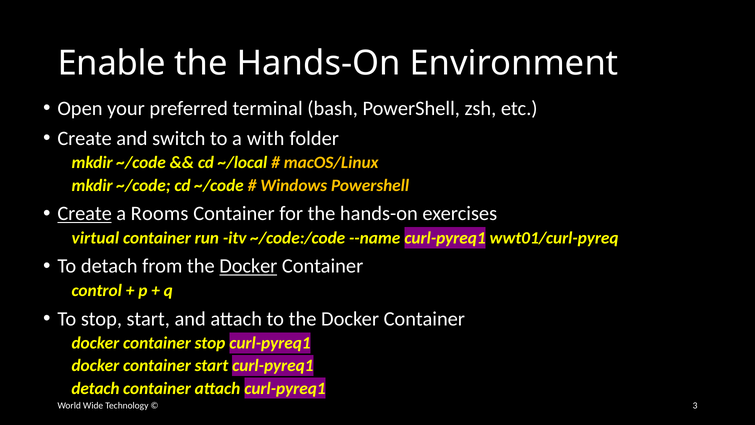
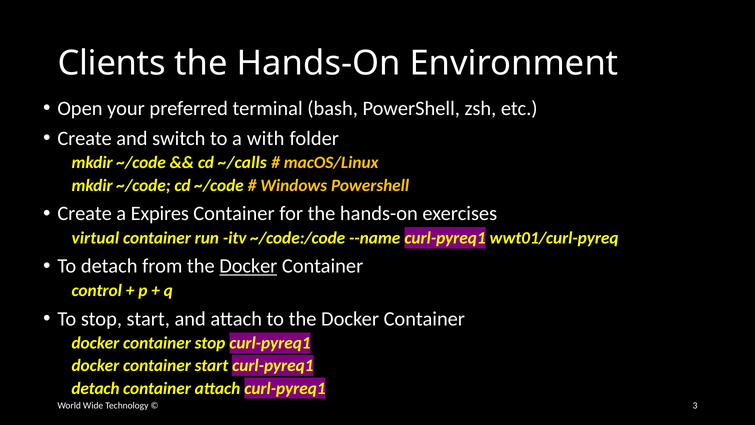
Enable: Enable -> Clients (112, 63)
~/local: ~/local -> ~/calls (242, 163)
Create underline: present -> none (85, 213)
Rooms: Rooms -> Expires (160, 213)
